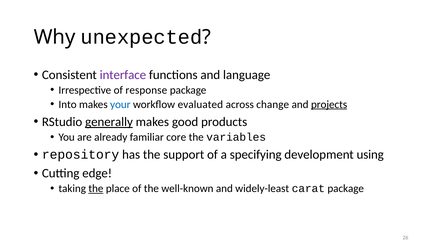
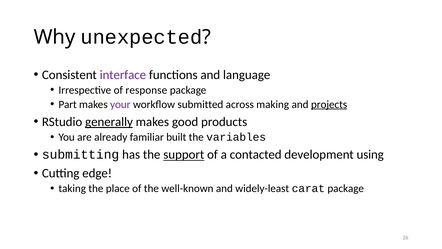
Into: Into -> Part (68, 104)
your colour: blue -> purple (120, 104)
evaluated: evaluated -> submitted (200, 104)
change: change -> making (273, 104)
core: core -> built (176, 137)
repository: repository -> submitting (81, 154)
support underline: none -> present (184, 154)
specifying: specifying -> contacted (256, 154)
the underline: present -> none (96, 188)
